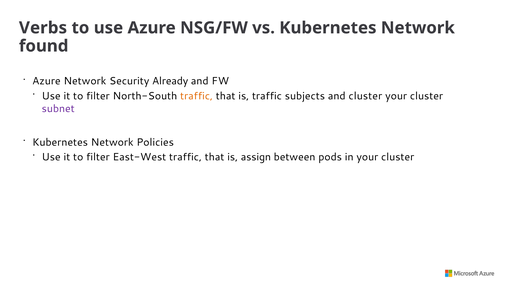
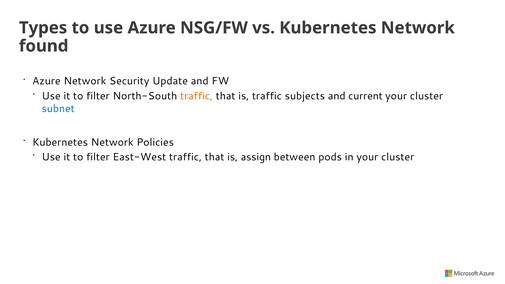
Verbs: Verbs -> Types (43, 28)
Already: Already -> Update (170, 81)
and cluster: cluster -> current (365, 96)
subnet colour: purple -> blue (58, 109)
